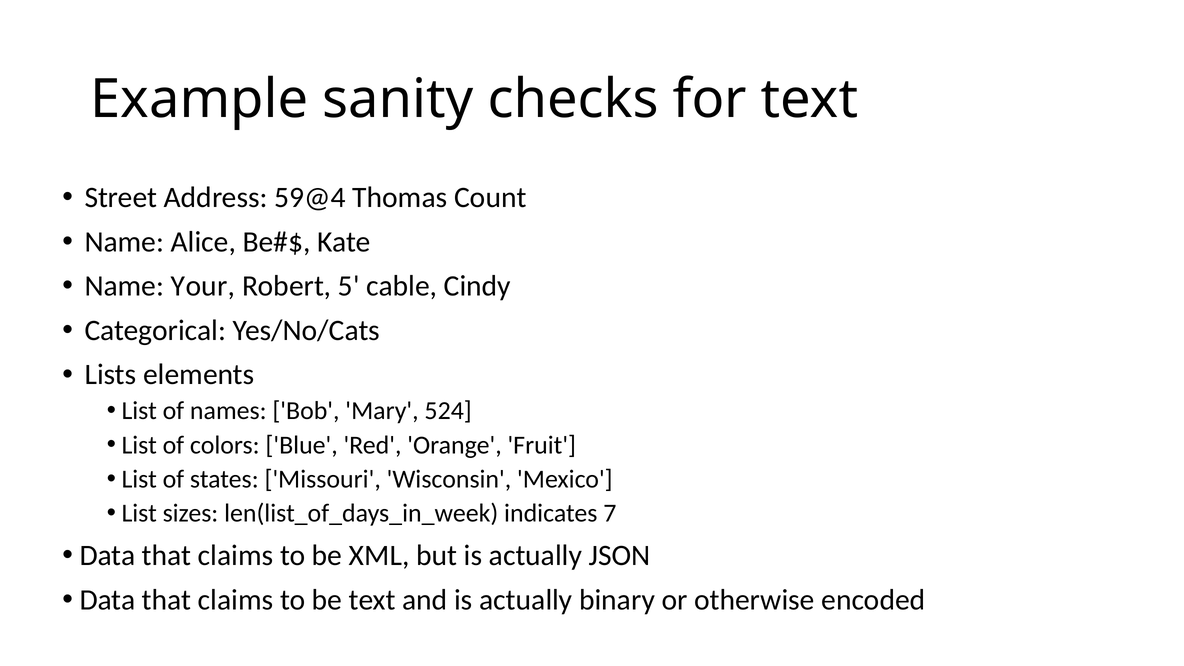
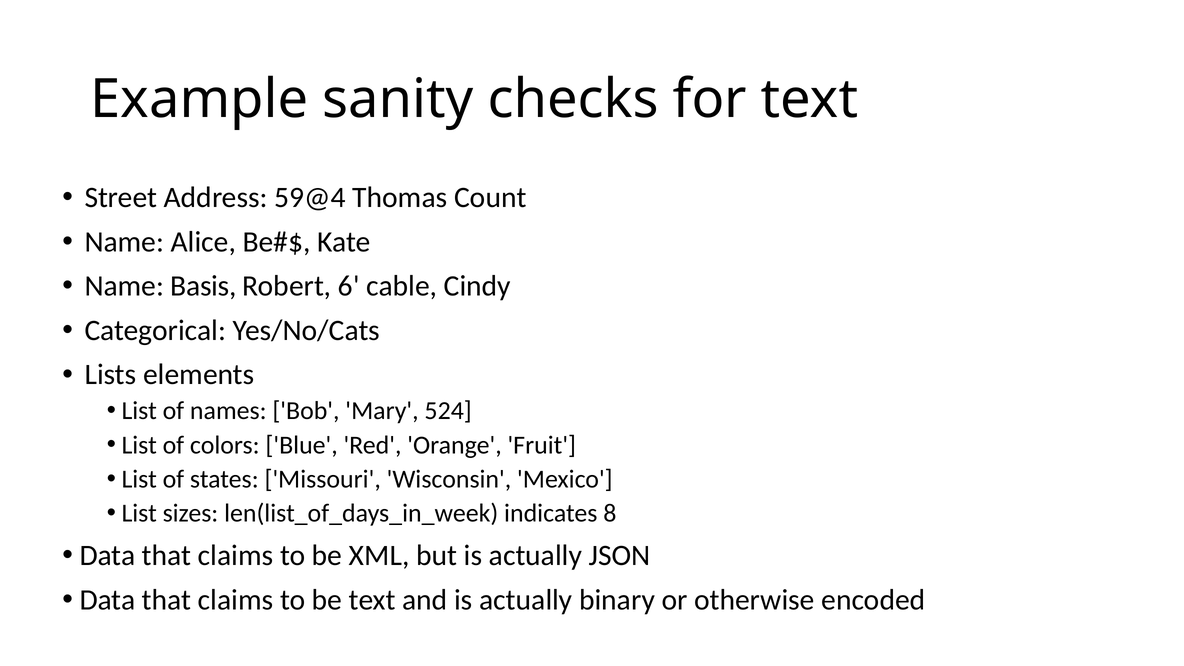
Your: Your -> Basis (203, 286)
5: 5 -> 6 (349, 286)
7: 7 -> 8 (610, 513)
